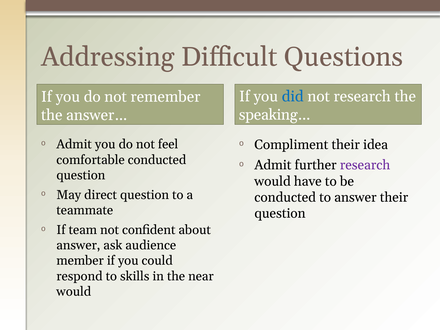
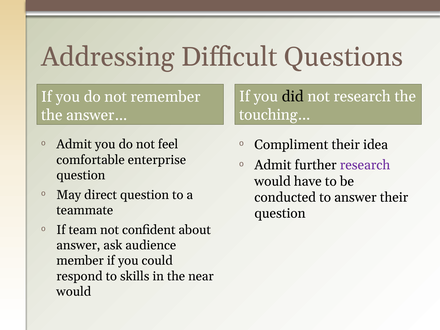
did colour: blue -> black (293, 96)
speaking…: speaking… -> touching… (274, 115)
comfortable conducted: conducted -> enterprise (157, 160)
